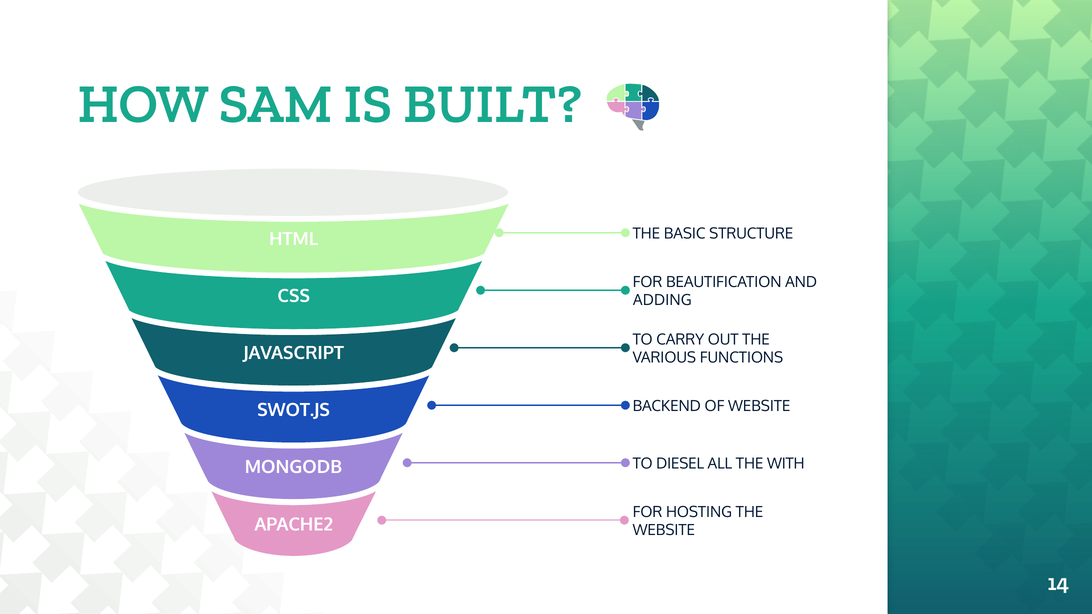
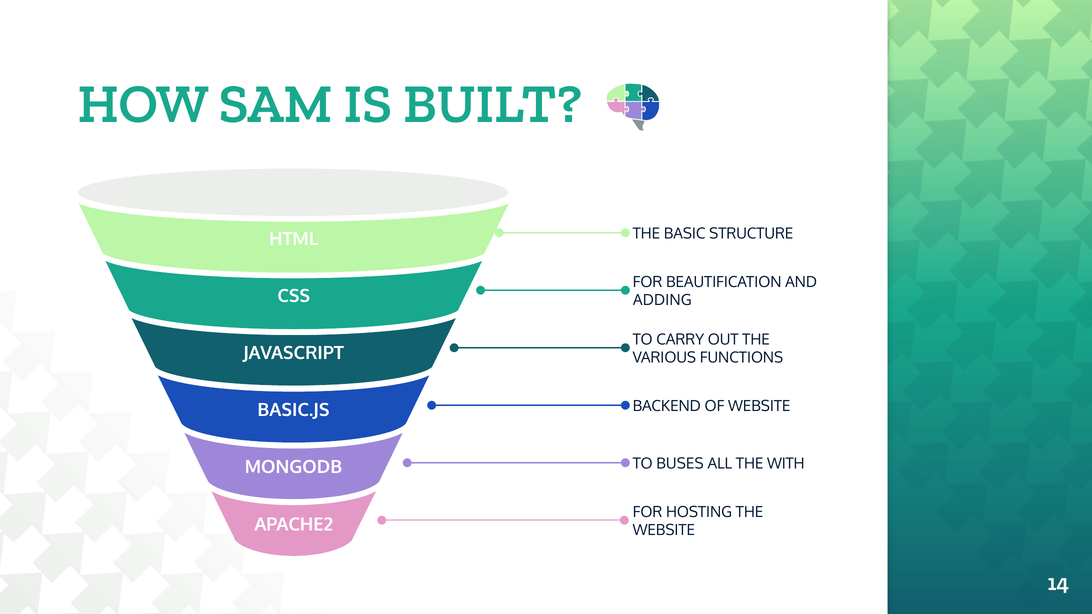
SWOT.JS: SWOT.JS -> BASIC.JS (293, 410)
DIESEL: DIESEL -> BUSES (680, 464)
